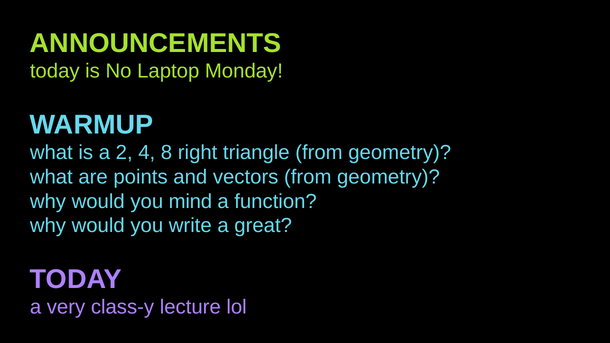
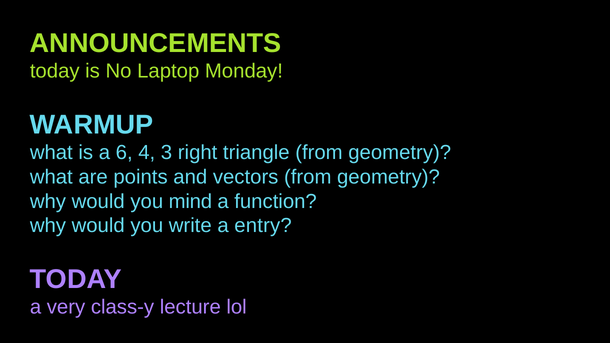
2: 2 -> 6 (124, 153)
8: 8 -> 3 (167, 153)
great: great -> entry (263, 226)
